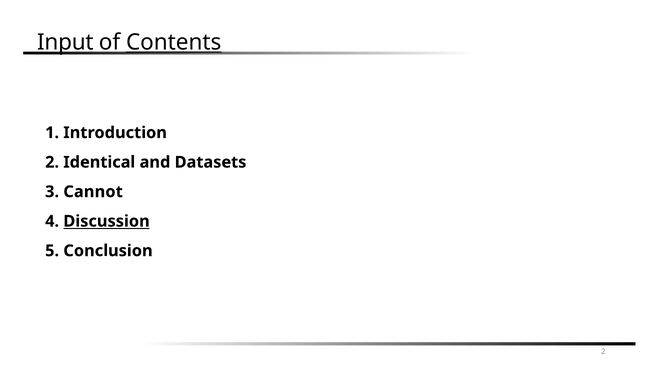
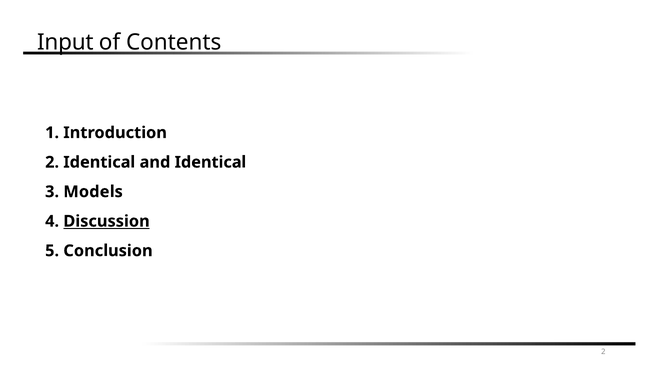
Contents underline: present -> none (174, 42)
and Datasets: Datasets -> Identical (211, 162)
Cannot: Cannot -> Models (93, 191)
